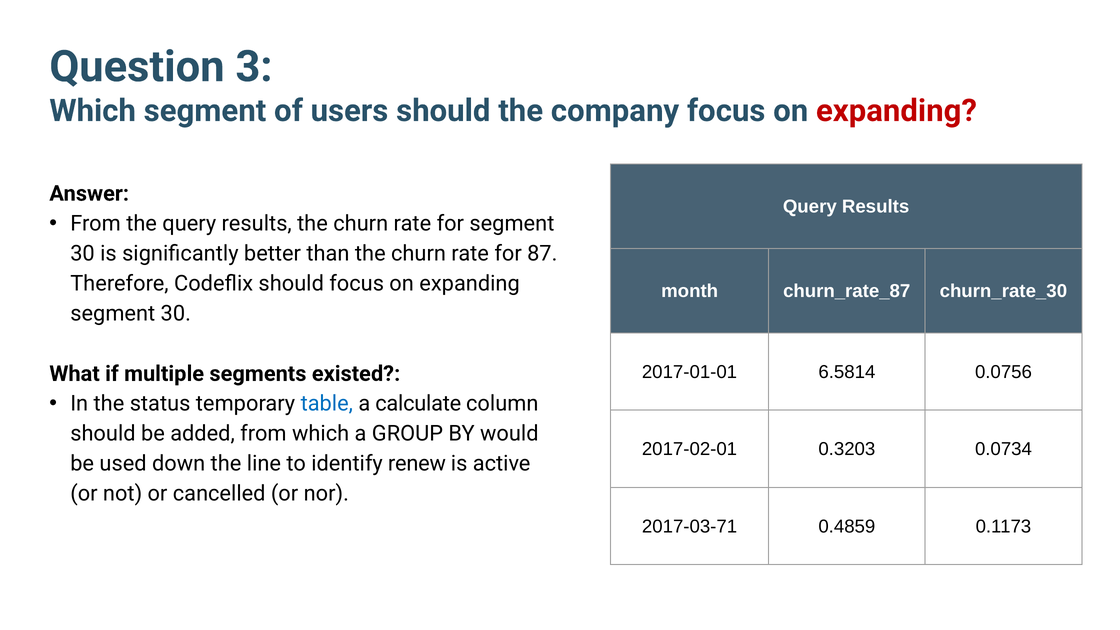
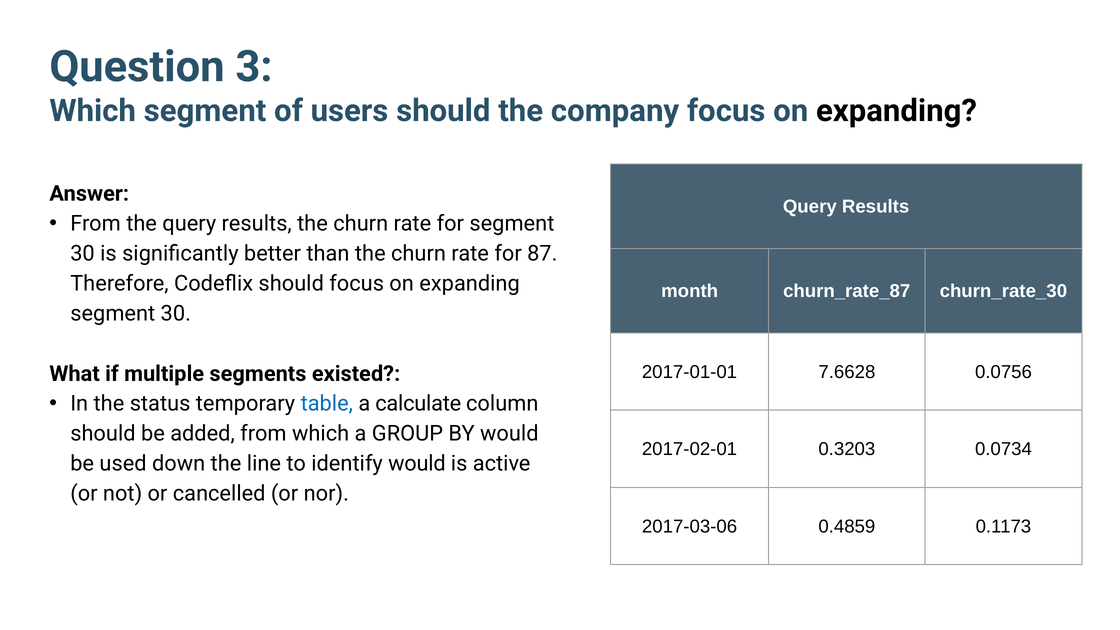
expanding colour: red -> black (896, 111)
6.5814: 6.5814 -> 7.6628 (847, 372)
identify renew: renew -> would (417, 464)
2017-03-71: 2017-03-71 -> 2017-03-06 (690, 526)
